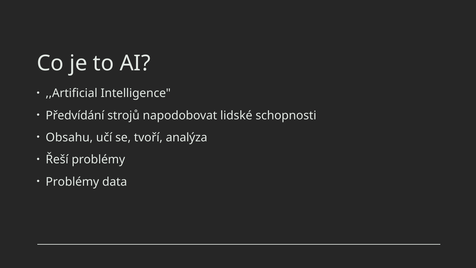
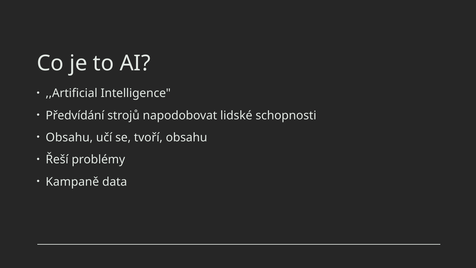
tvoří analýza: analýza -> obsahu (187, 137)
Problémy: Problémy -> Kampaně (72, 182)
